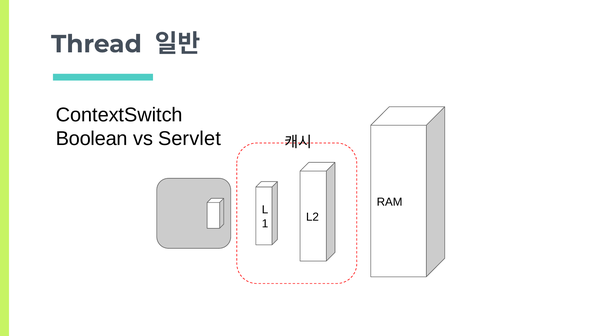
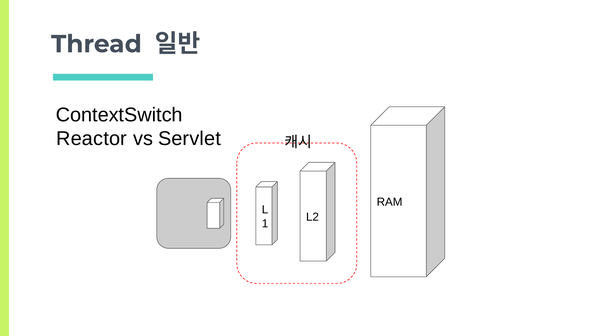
Boolean: Boolean -> Reactor (92, 138)
